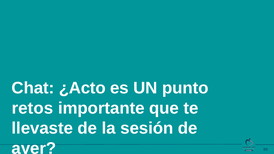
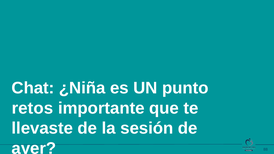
¿Acto: ¿Acto -> ¿Niña (82, 88)
